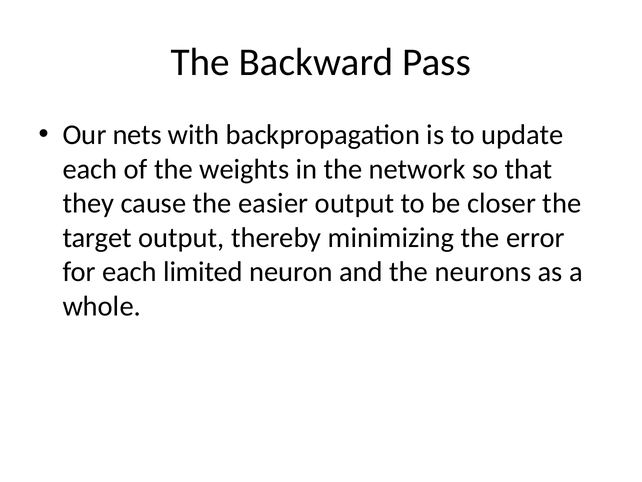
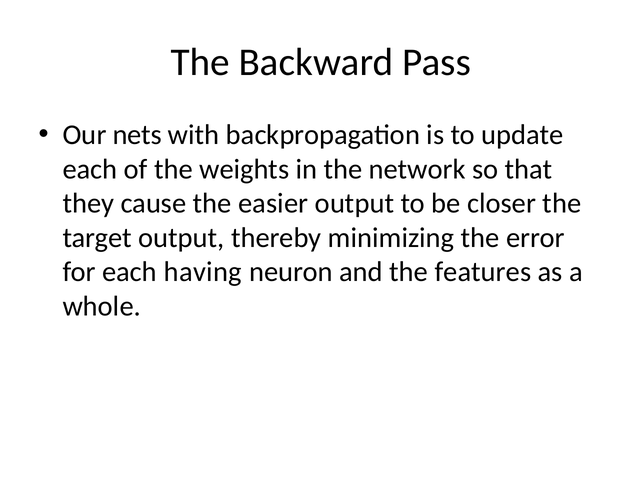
limited: limited -> having (203, 272)
neurons: neurons -> features (483, 272)
